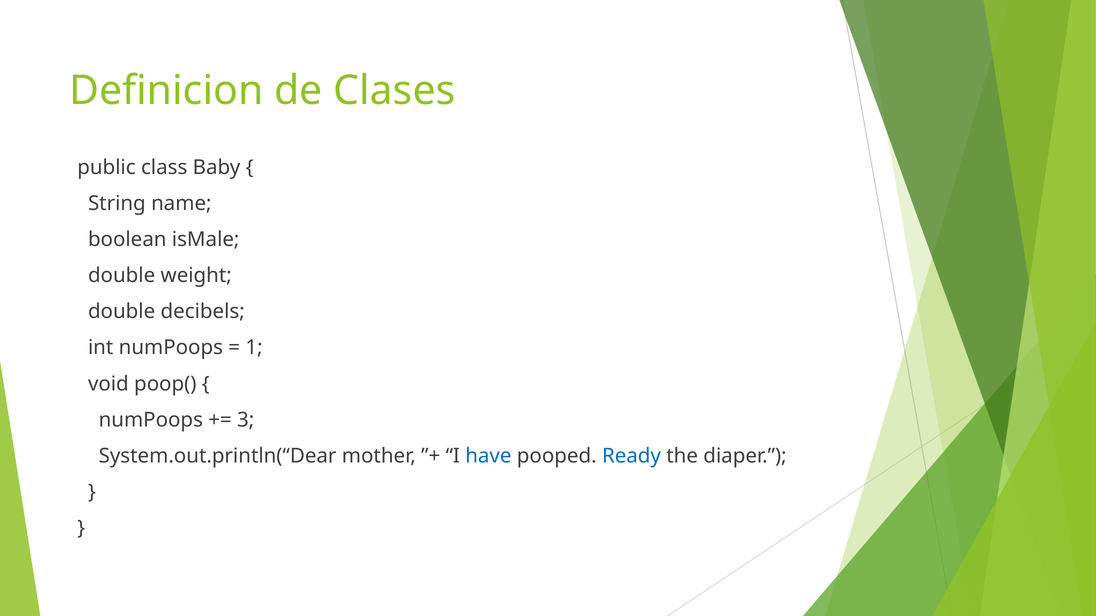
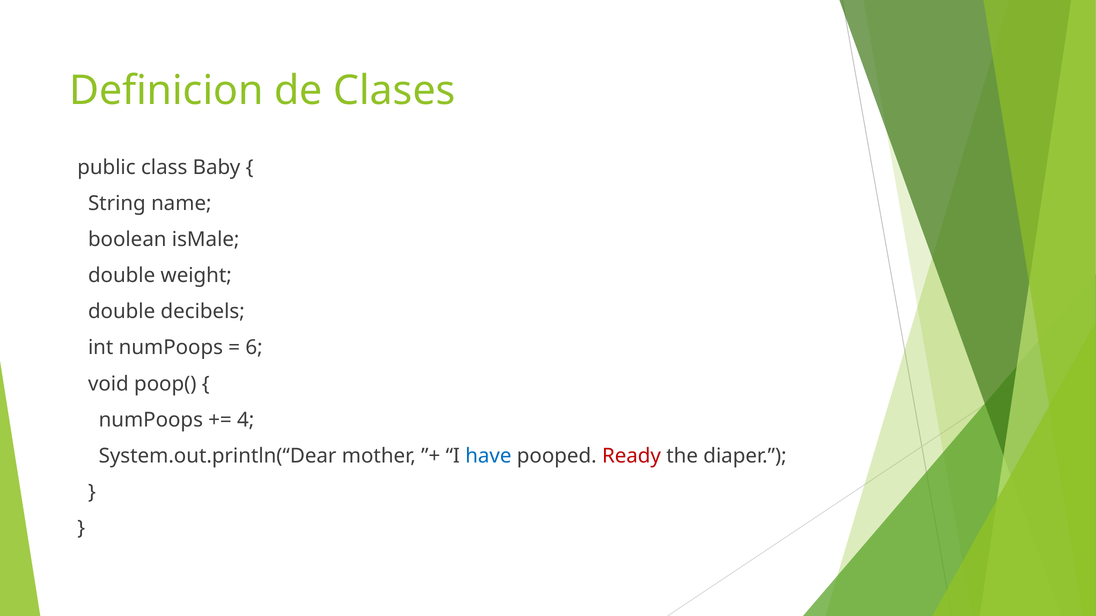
1: 1 -> 6 (254, 348)
3: 3 -> 4 (246, 420)
Ready colour: blue -> red (631, 456)
